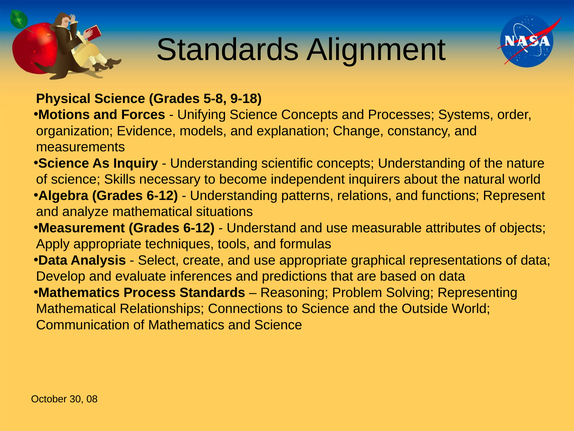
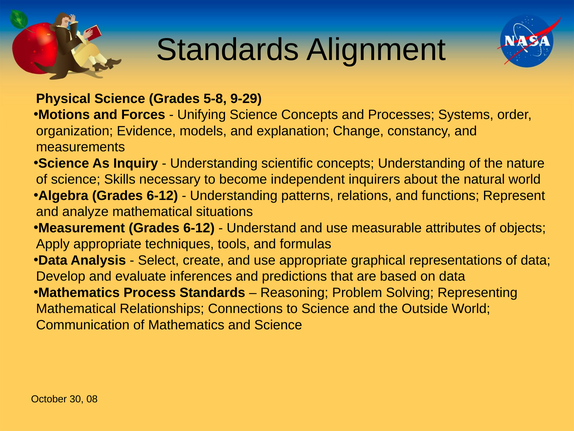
9-18: 9-18 -> 9-29 (246, 99)
